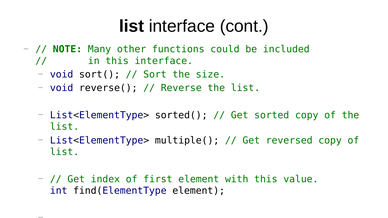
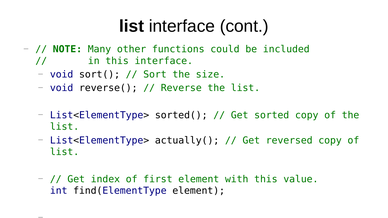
multiple(: multiple( -> actually( (187, 140)
